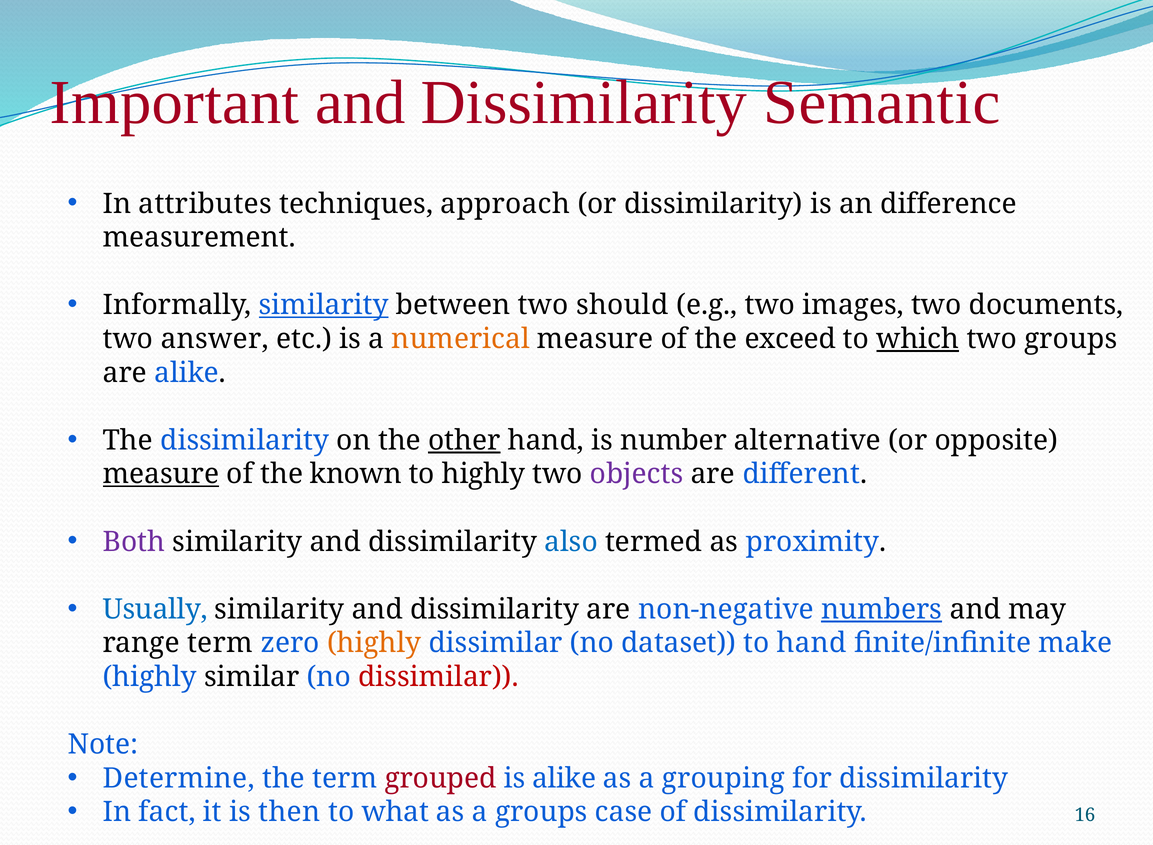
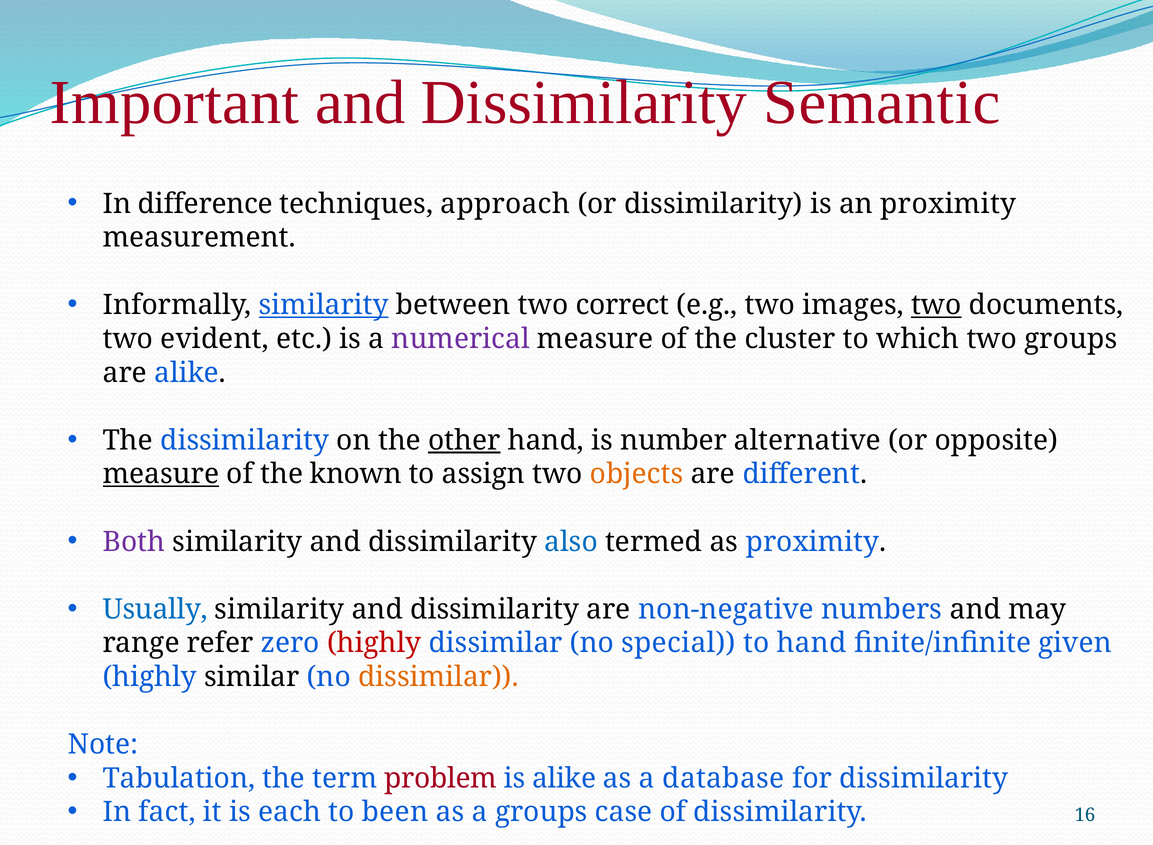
attributes: attributes -> difference (205, 204)
an difference: difference -> proximity (948, 204)
should: should -> correct (623, 305)
two underline: none -> present (936, 305)
answer: answer -> evident (215, 339)
numerical colour: orange -> purple (461, 339)
exceed: exceed -> cluster (790, 339)
which underline: present -> none (918, 339)
to highly: highly -> assign (483, 474)
objects colour: purple -> orange (637, 474)
numbers underline: present -> none (882, 609)
range term: term -> refer (220, 643)
highly colour: orange -> red (374, 643)
dataset: dataset -> special (678, 643)
make: make -> given (1075, 643)
dissimilar colour: red -> orange (438, 677)
Determine: Determine -> Tabulation (179, 778)
grouped: grouped -> problem (441, 778)
grouping: grouping -> database (723, 778)
then: then -> each (290, 812)
what: what -> been (395, 812)
